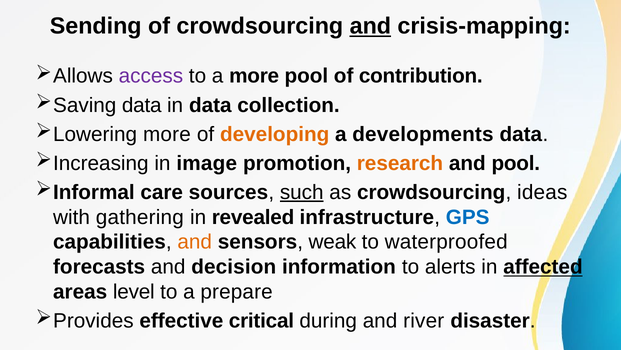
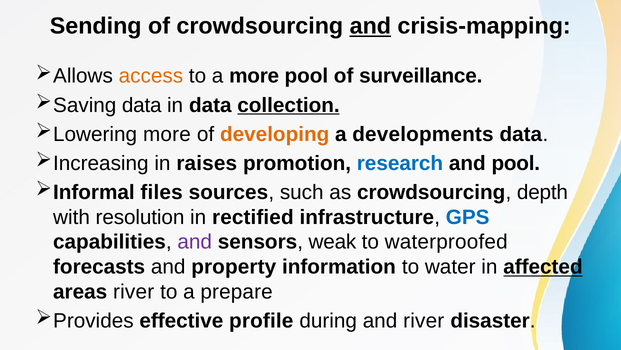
access colour: purple -> orange (151, 76)
contribution: contribution -> surveillance (421, 76)
collection underline: none -> present (288, 105)
image: image -> raises (207, 163)
research colour: orange -> blue (400, 163)
care: care -> files (162, 192)
such underline: present -> none (302, 192)
ideas: ideas -> depth (542, 192)
gathering: gathering -> resolution (140, 217)
revealed: revealed -> rectified (253, 217)
and colour: orange -> purple (195, 242)
decision: decision -> property (234, 266)
alerts: alerts -> water (450, 266)
areas level: level -> river (134, 291)
critical: critical -> profile (261, 320)
